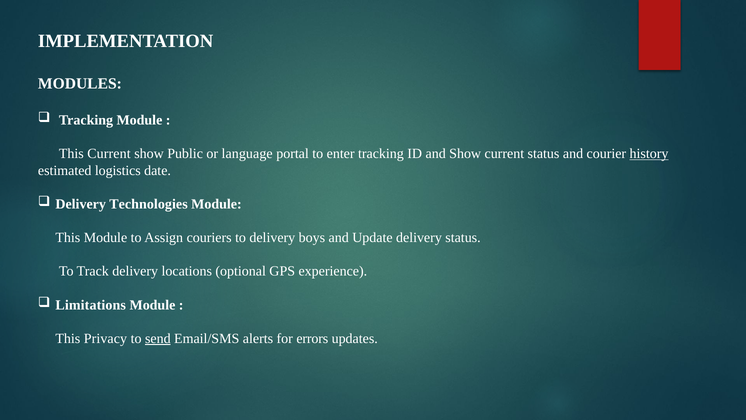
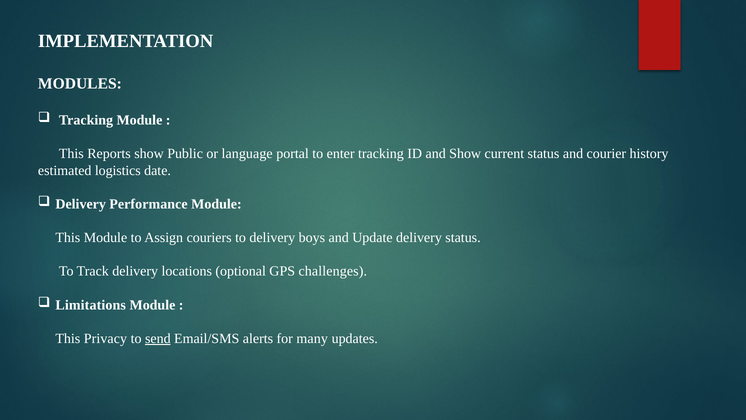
This Current: Current -> Reports (109, 154)
history underline: present -> none (649, 154)
Technologies: Technologies -> Performance (149, 204)
experience: experience -> challenges (333, 271)
errors: errors -> many (312, 338)
